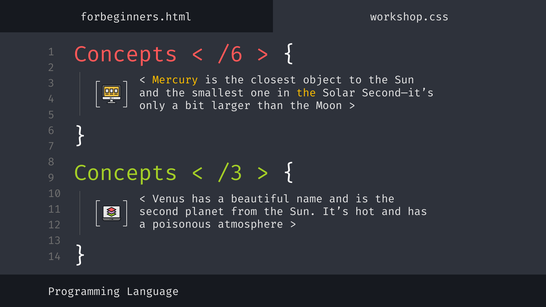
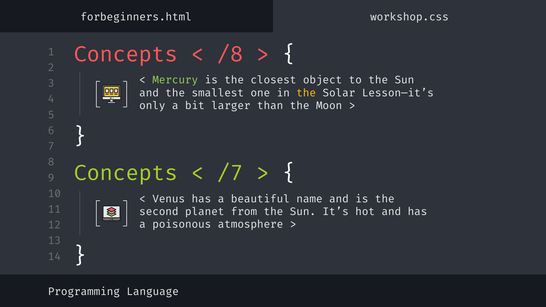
/6: /6 -> /8 (230, 54)
Mercury colour: yellow -> light green (175, 80)
Second—it’s: Second—it’s -> Lesson—it’s (398, 93)
/3: /3 -> /7 (230, 173)
